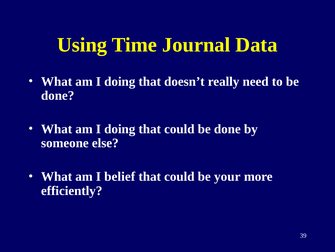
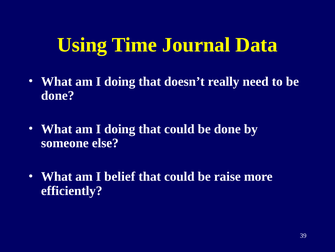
your: your -> raise (227, 176)
